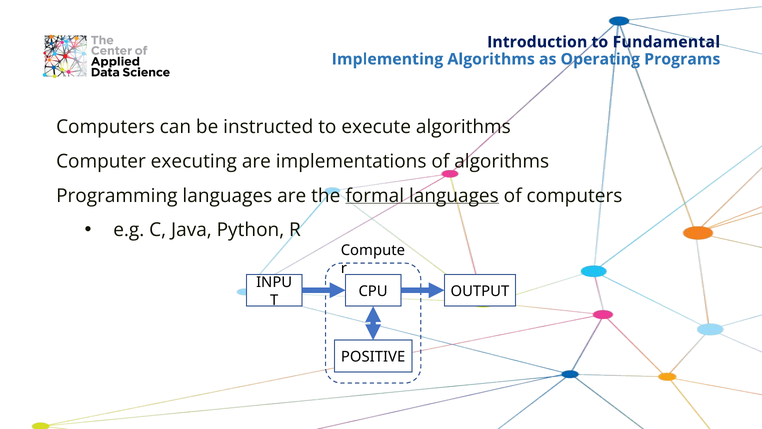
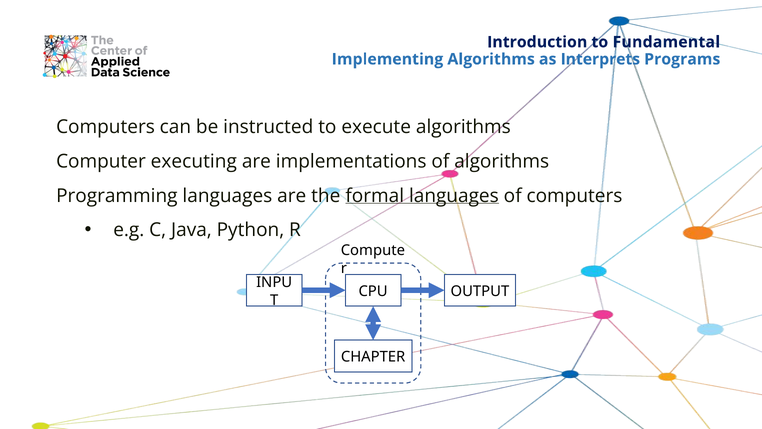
Operating: Operating -> Interprets (600, 59)
POSITIVE: POSITIVE -> CHAPTER (373, 357)
